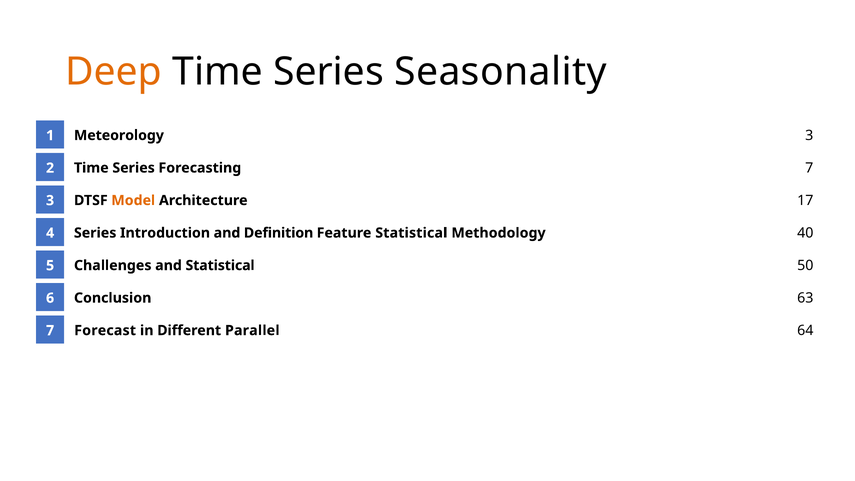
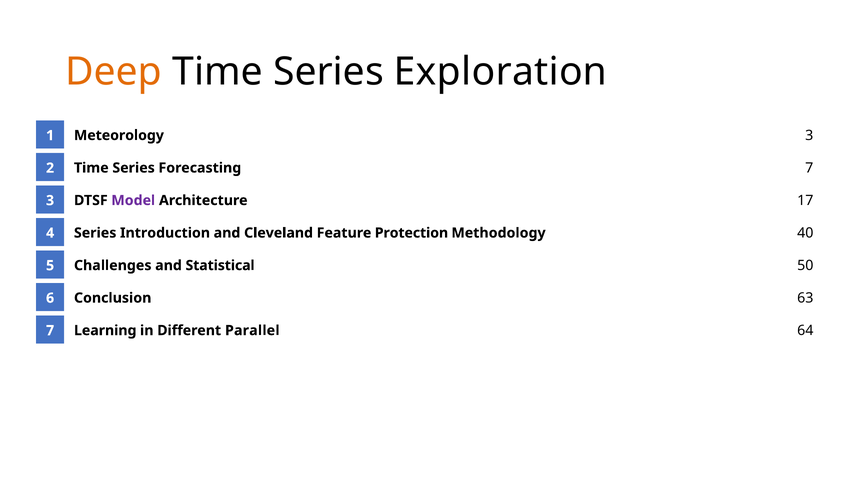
Seasonality: Seasonality -> Exploration (501, 72)
Model colour: orange -> purple (133, 200)
Definition: Definition -> Cleveland (279, 233)
Feature Statistical: Statistical -> Protection (411, 233)
Forecast: Forecast -> Learning (105, 330)
